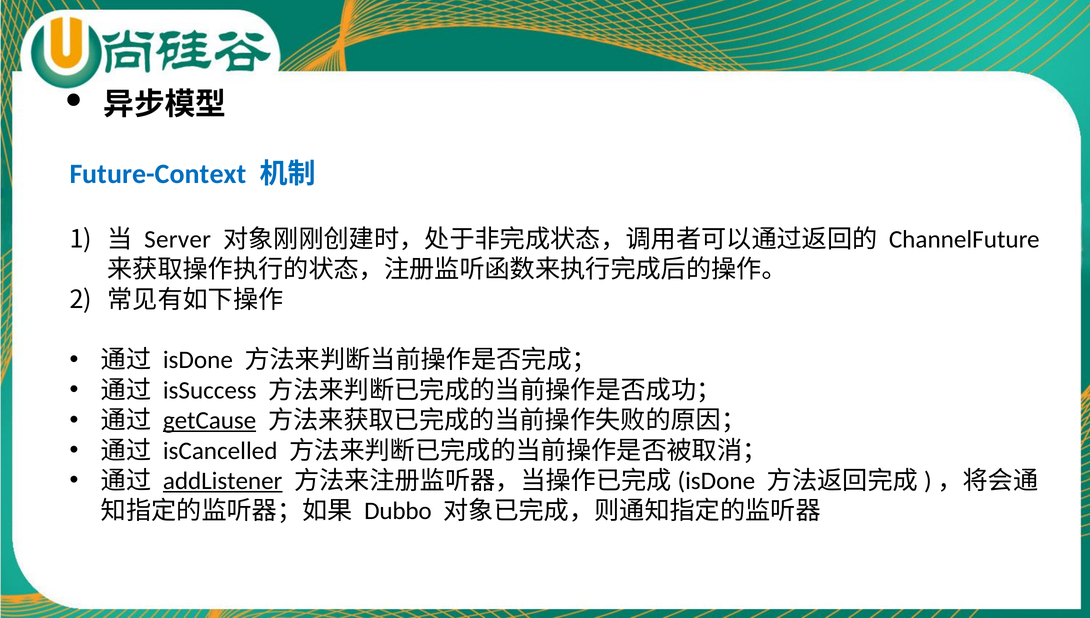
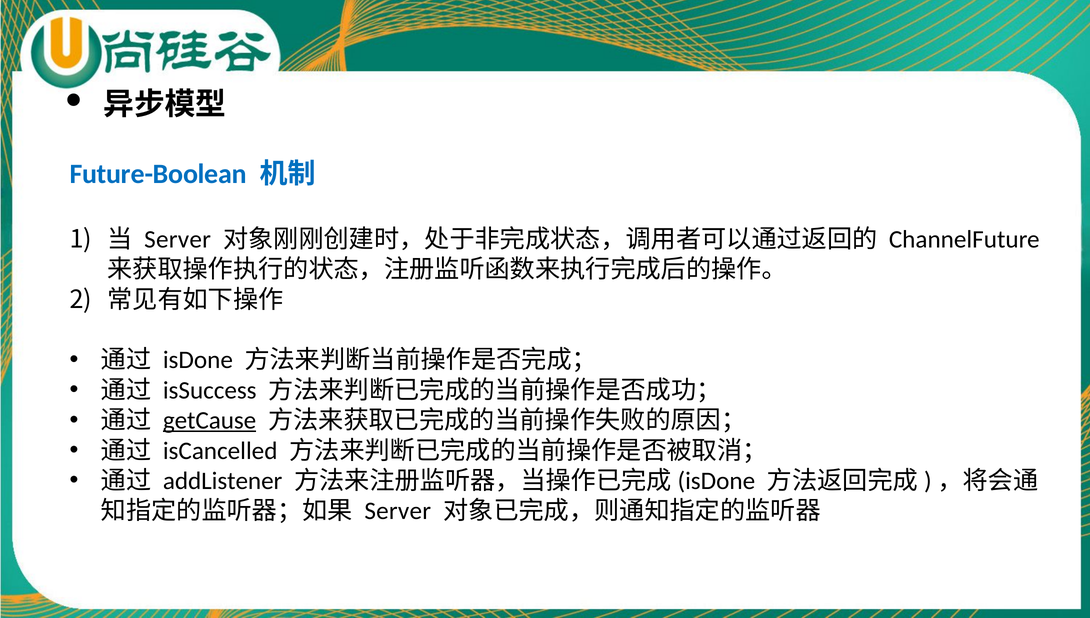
Future-Context: Future-Context -> Future-Boolean (158, 174)
addListener underline: present -> none (223, 481)
Dubbo: Dubbo -> Server (398, 511)
